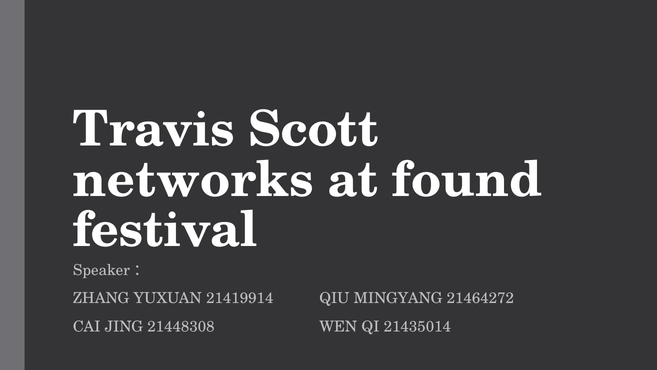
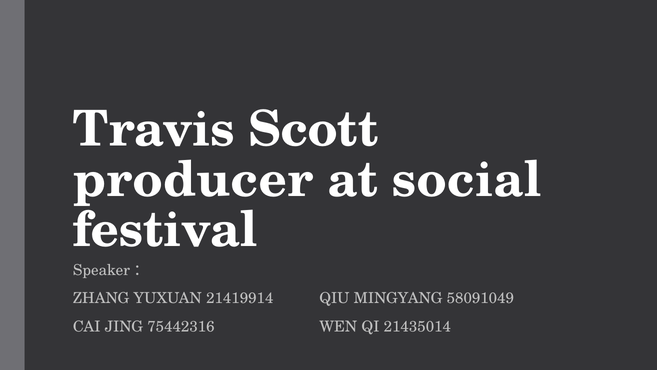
networks: networks -> producer (193, 180)
found: found -> social (467, 180)
21464272: 21464272 -> 58091049 (480, 298)
21448308: 21448308 -> 75442316 (181, 326)
